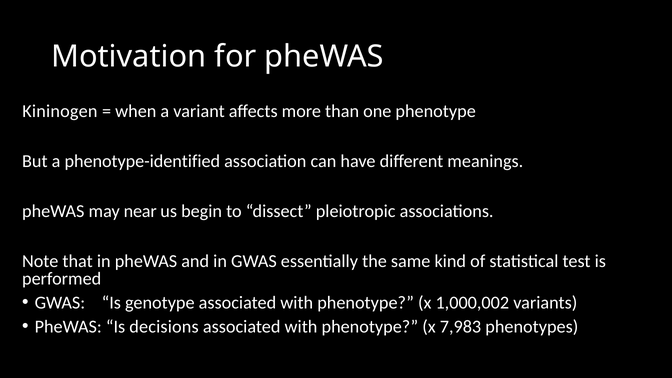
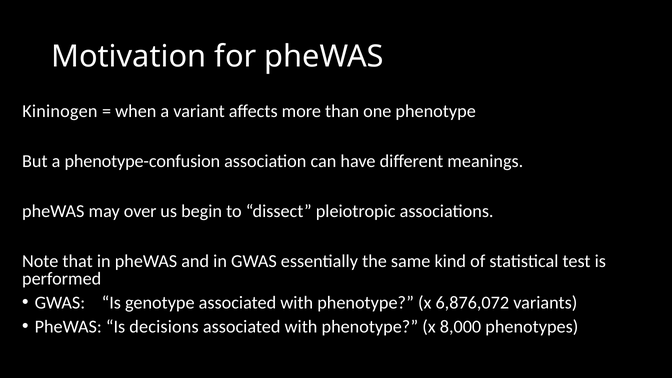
phenotype-identified: phenotype-identified -> phenotype-confusion (142, 161)
near: near -> over (140, 211)
1,000,002: 1,000,002 -> 6,876,072 (472, 303)
7,983: 7,983 -> 8,000 (461, 327)
